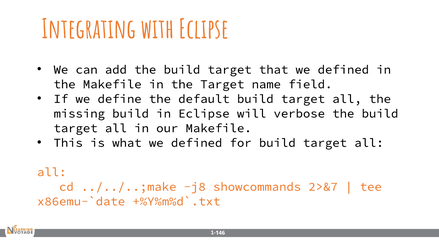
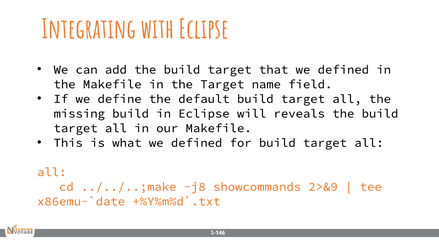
verbose: verbose -> reveals (299, 113)
2>&7: 2>&7 -> 2>&9 (323, 187)
